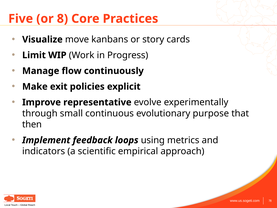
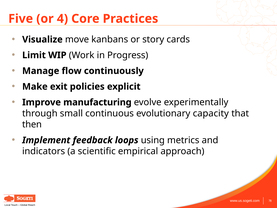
8: 8 -> 4 (62, 19)
representative: representative -> manufacturing (97, 102)
purpose: purpose -> capacity (211, 113)
